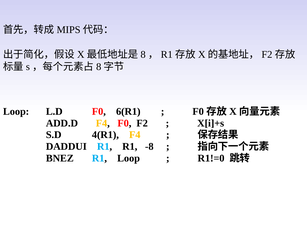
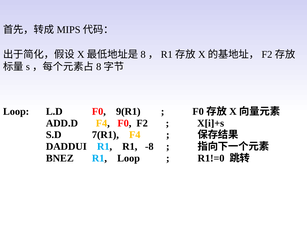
6(R1: 6(R1 -> 9(R1 (128, 112)
4(R1: 4(R1 -> 7(R1 (105, 135)
